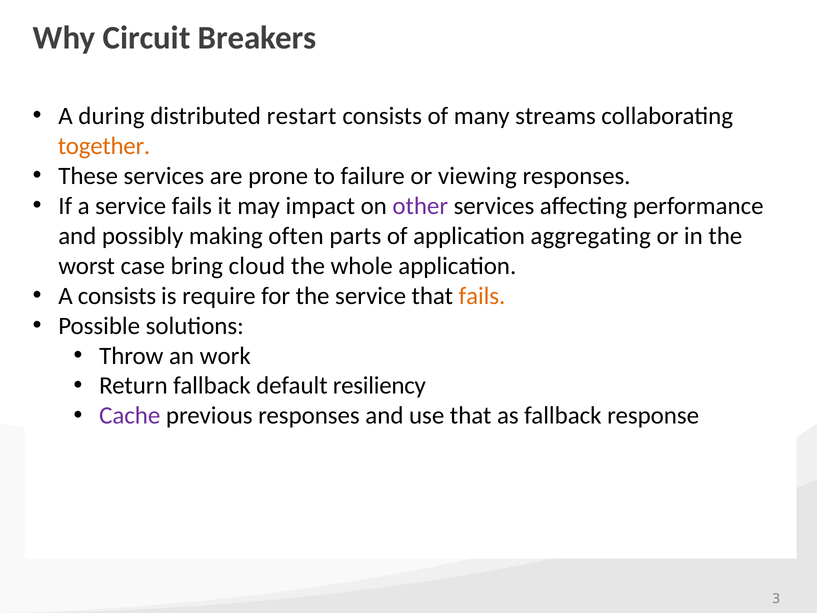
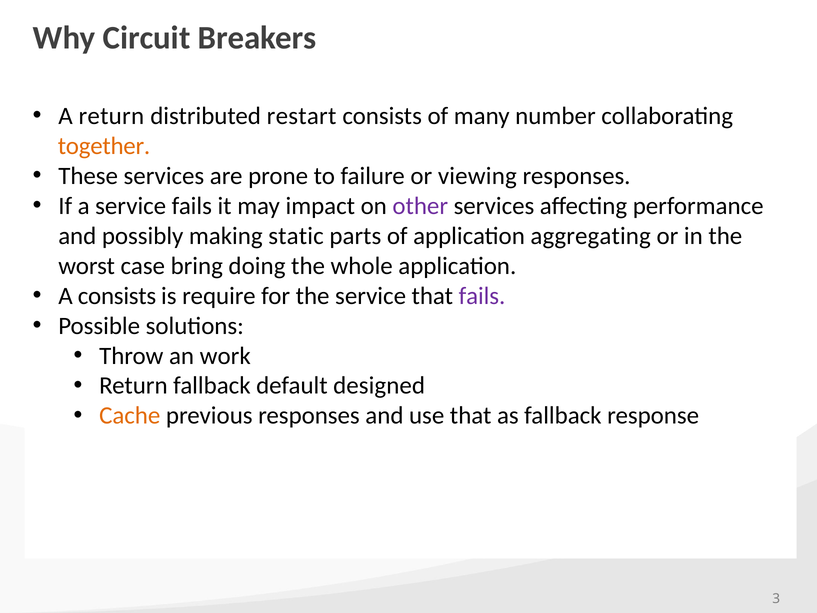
A during: during -> return (111, 116)
streams: streams -> number (555, 116)
often: often -> static (296, 236)
cloud: cloud -> doing (257, 266)
fails colour: orange -> purple (482, 296)
resiliency: resiliency -> designed (379, 386)
Cache colour: purple -> orange (130, 416)
